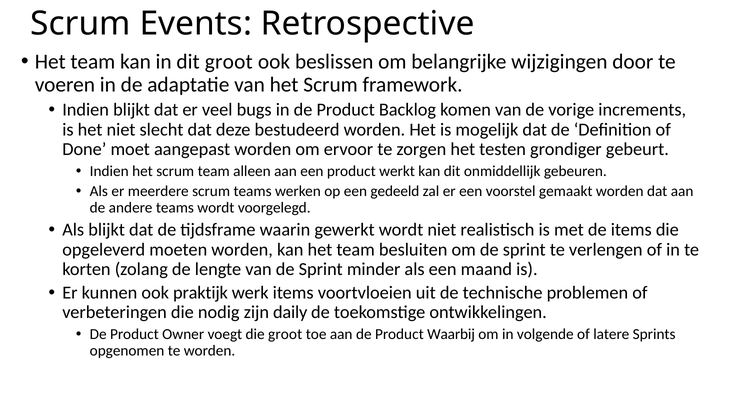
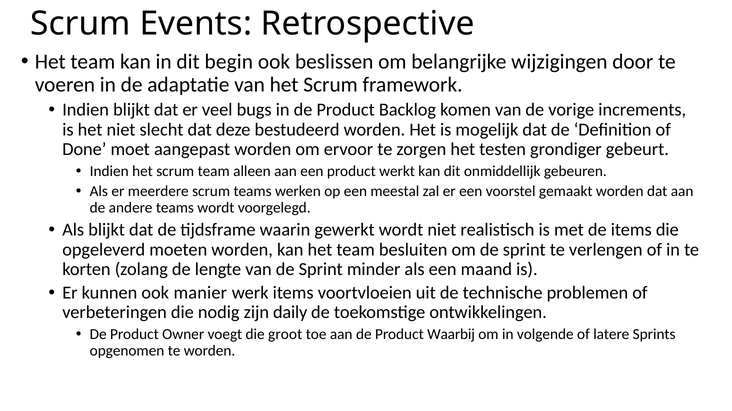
dit groot: groot -> begin (229, 62)
gedeeld: gedeeld -> meestal (395, 192)
praktijk: praktijk -> manier (200, 293)
